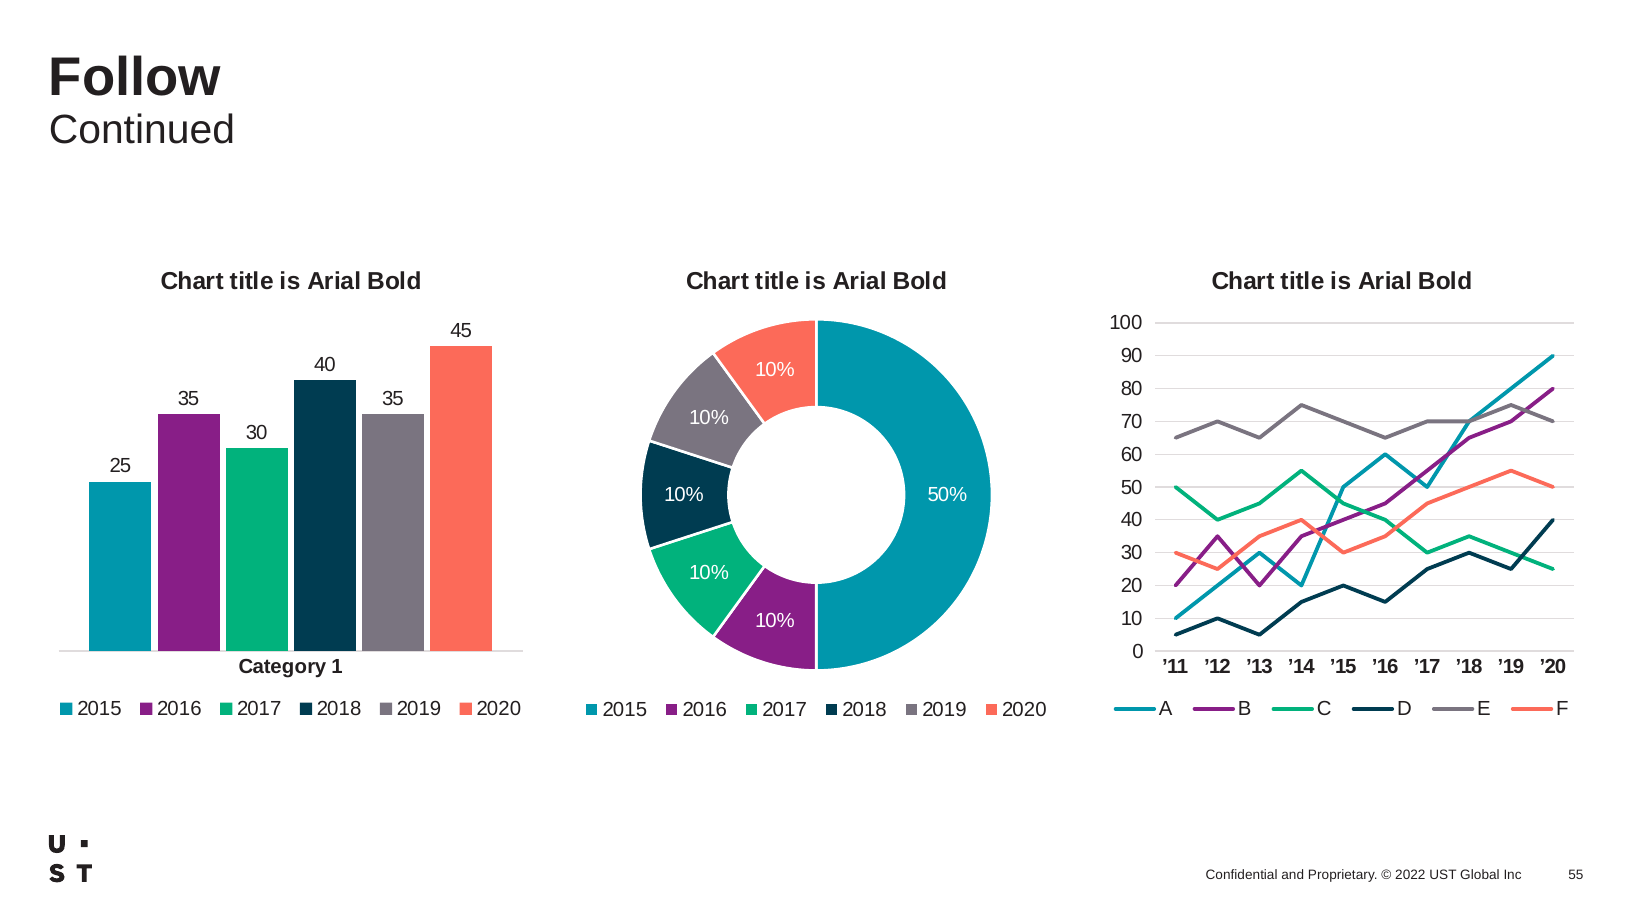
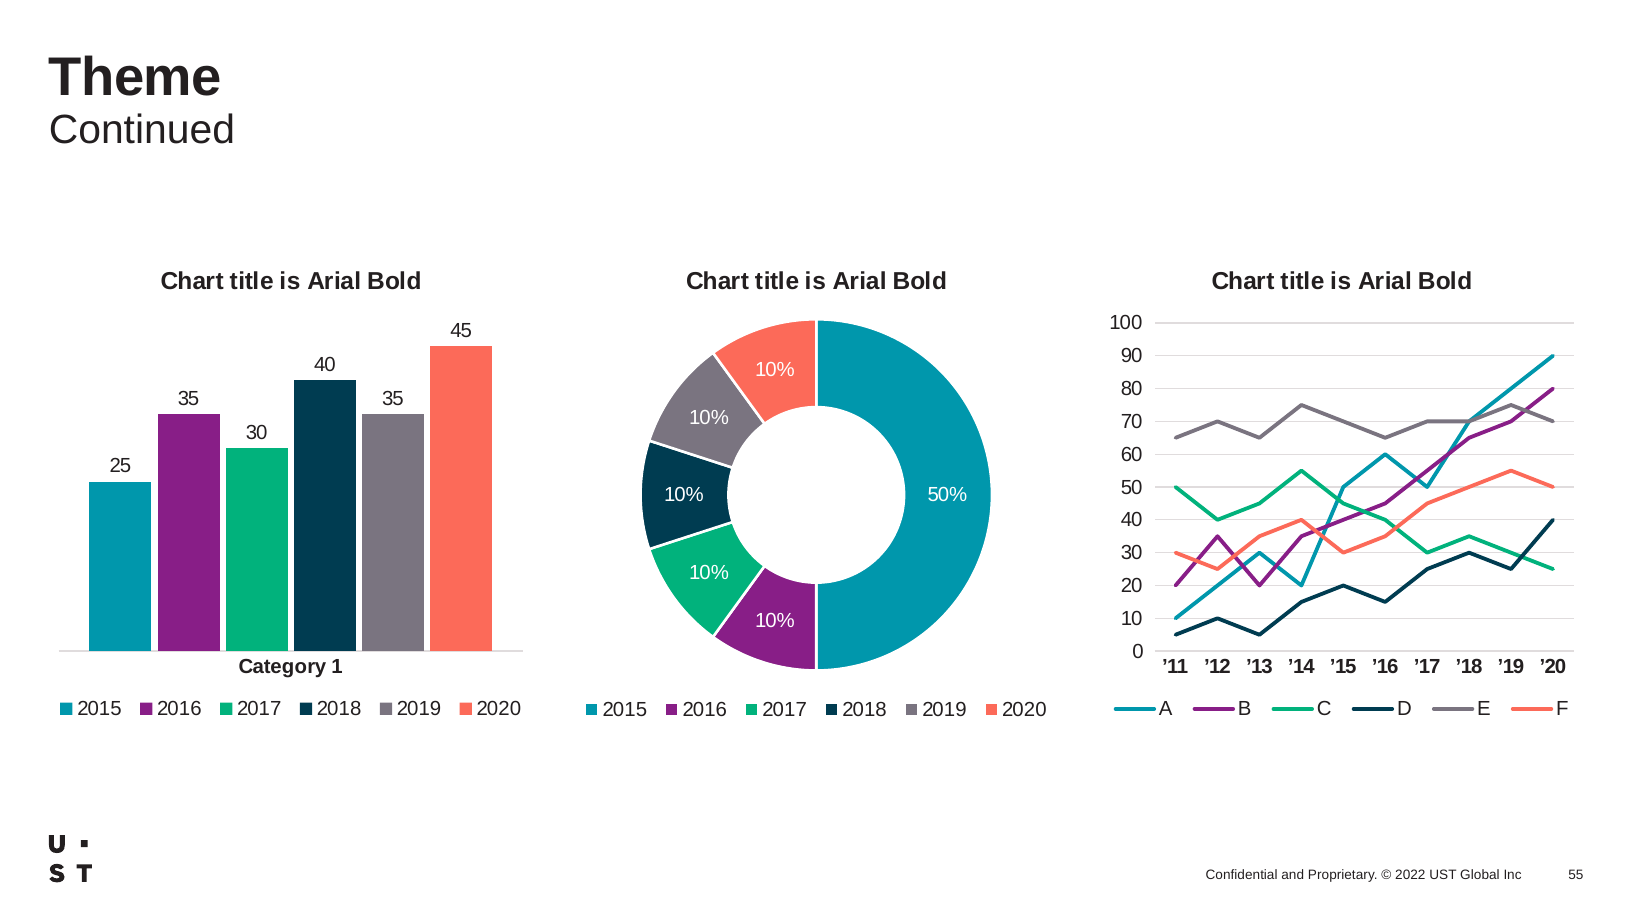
Follow: Follow -> Theme (135, 78)
